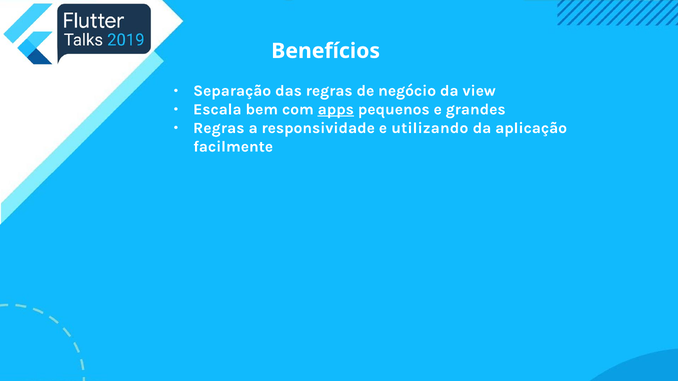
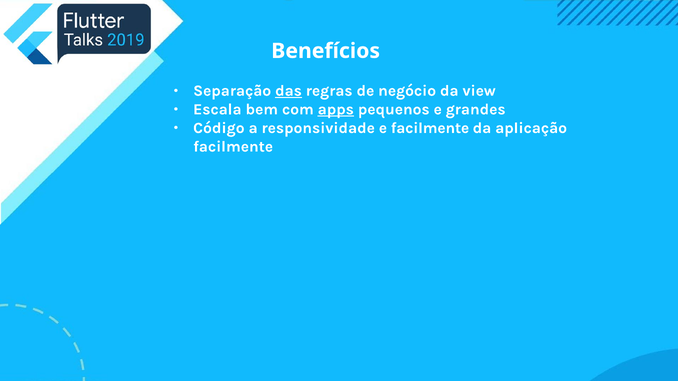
das underline: none -> present (288, 91)
Regras: Regras -> Código (219, 128)
e utilizando: utilizando -> facilmente (430, 128)
